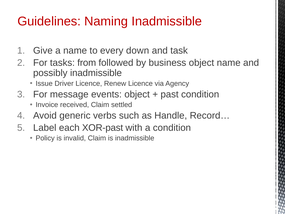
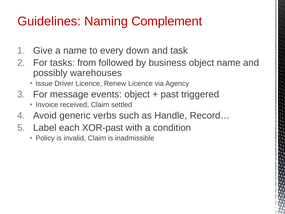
Naming Inadmissible: Inadmissible -> Complement (167, 21)
possibly inadmissible: inadmissible -> warehouses (96, 73)
past condition: condition -> triggered (200, 94)
